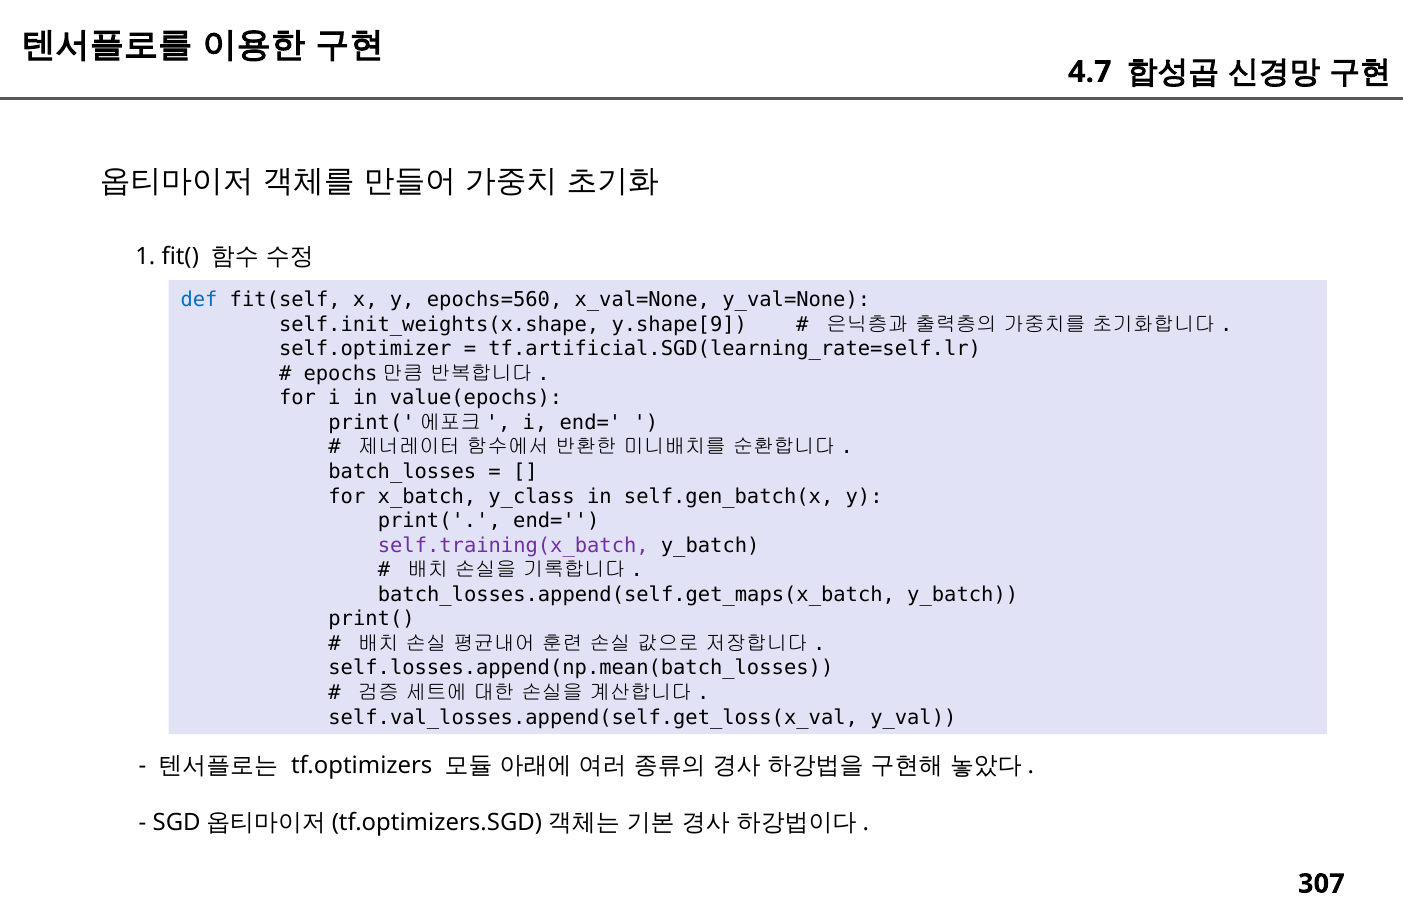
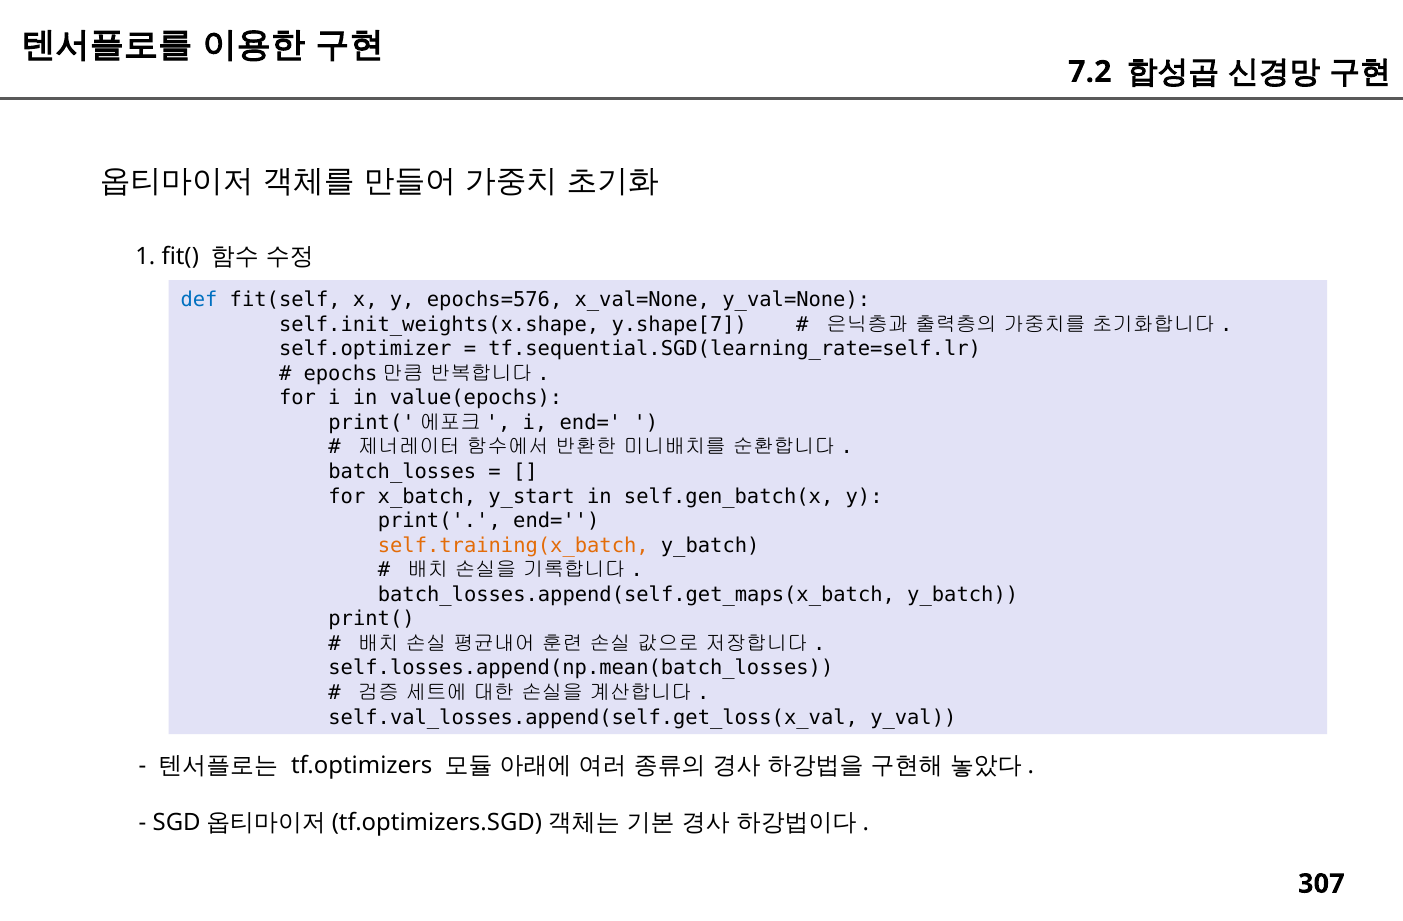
4.7: 4.7 -> 7.2 (1090, 72)
epochs=560: epochs=560 -> epochs=576 (495, 300)
y.shape[9: y.shape[9 -> y.shape[7 (679, 325)
tf.artificial.SGD(learning_rate=self.lr: tf.artificial.SGD(learning_rate=self.lr -> tf.sequential.SGD(learning_rate=self.lr (735, 349)
y_class: y_class -> y_start (532, 497)
self.training(x_batch colour: purple -> orange (513, 546)
